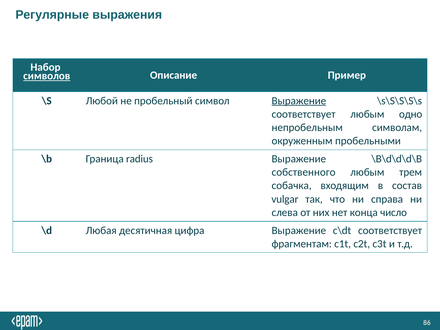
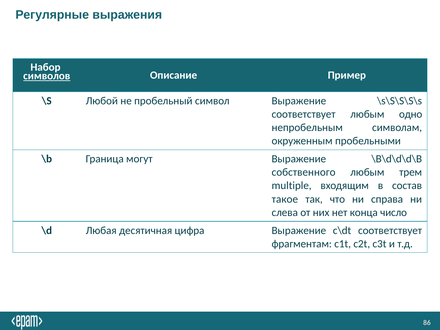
Выражение underline: present -> none (299, 101)
radius: radius -> могут (139, 159)
собачка: собачка -> multiple (292, 186)
vulgar: vulgar -> такое (285, 199)
